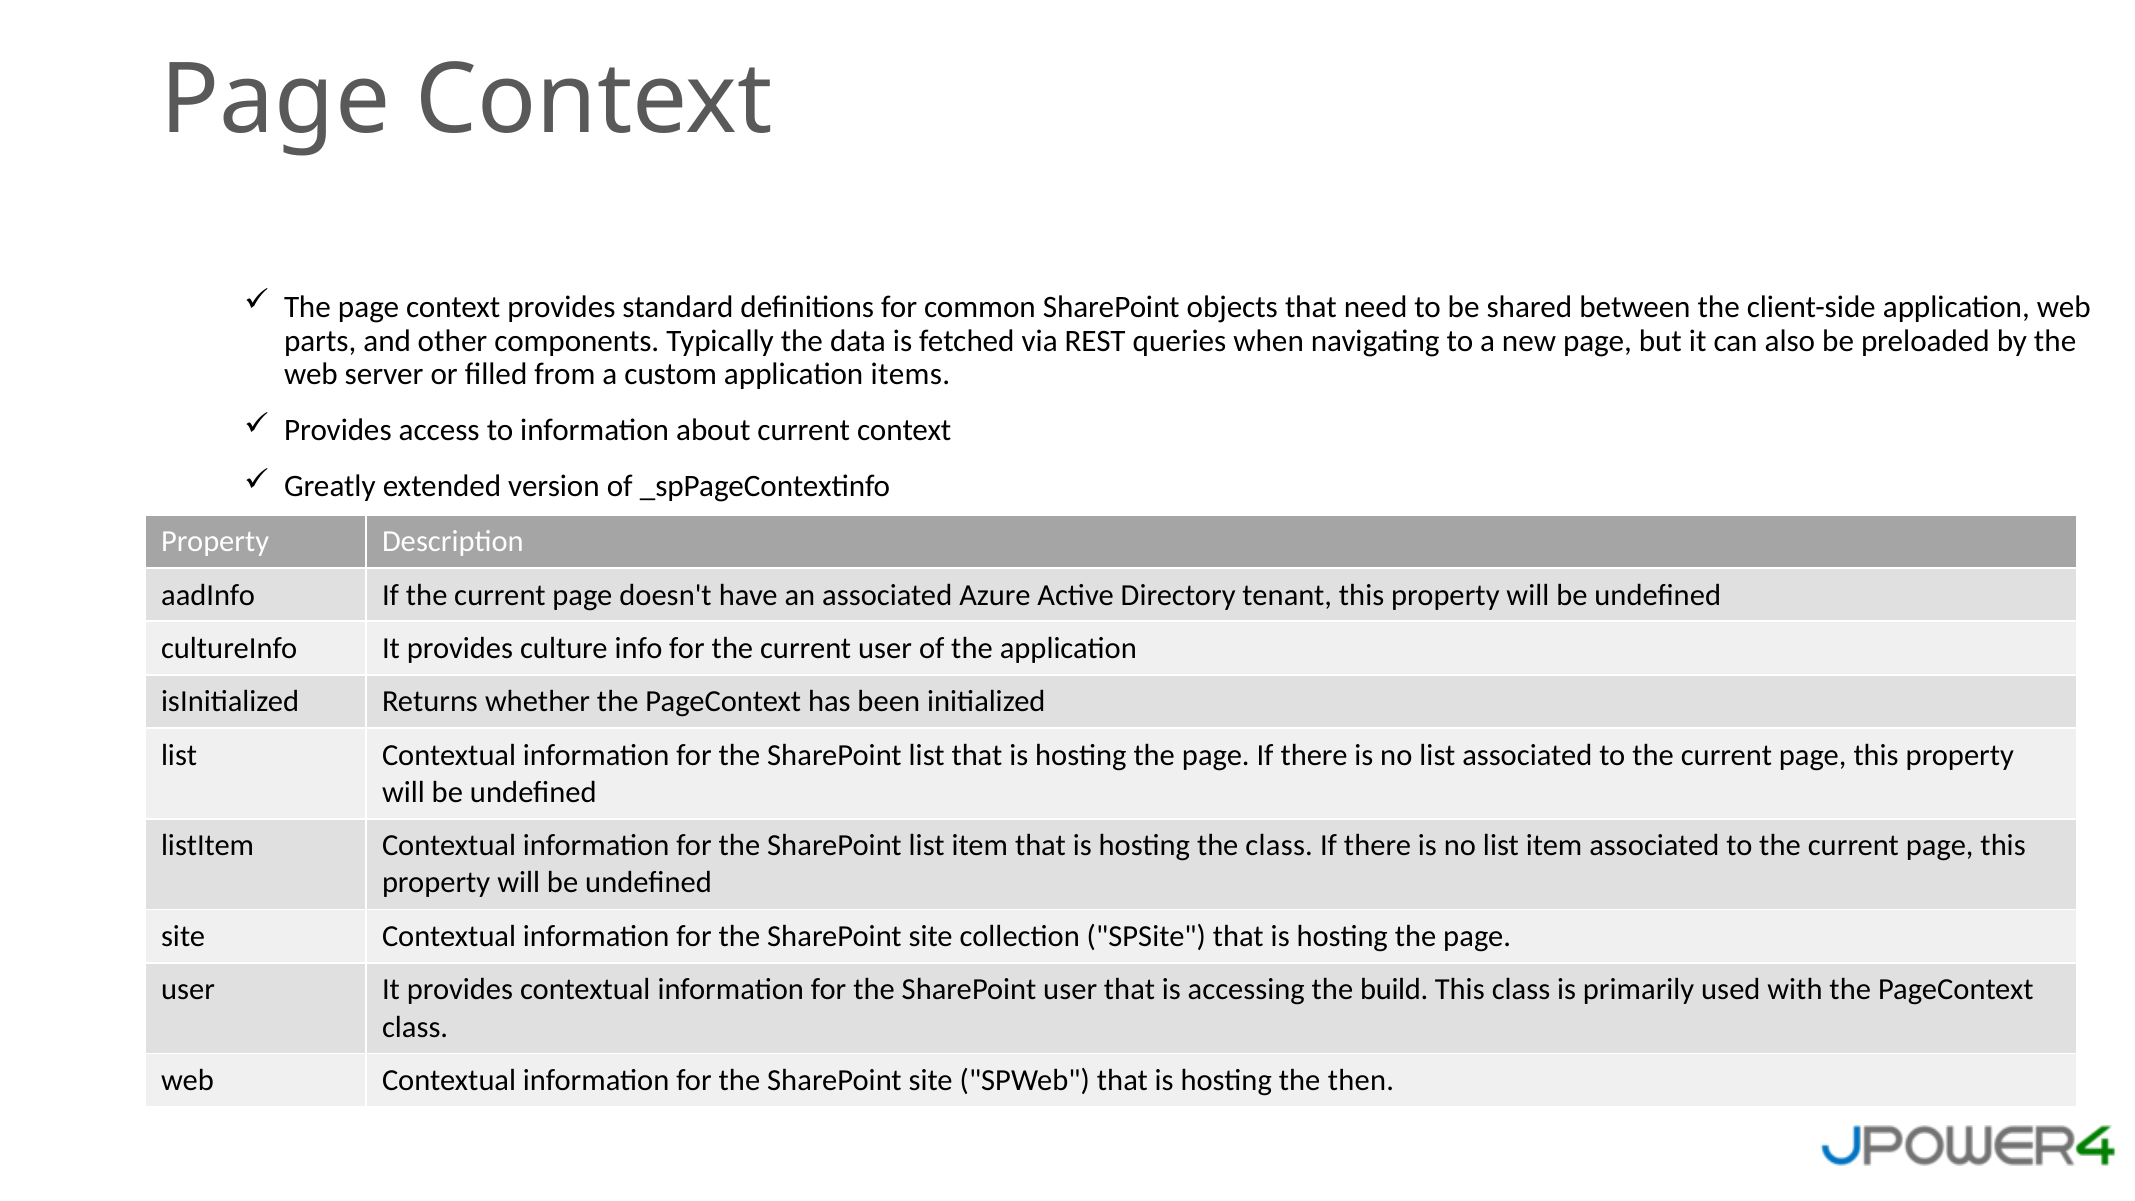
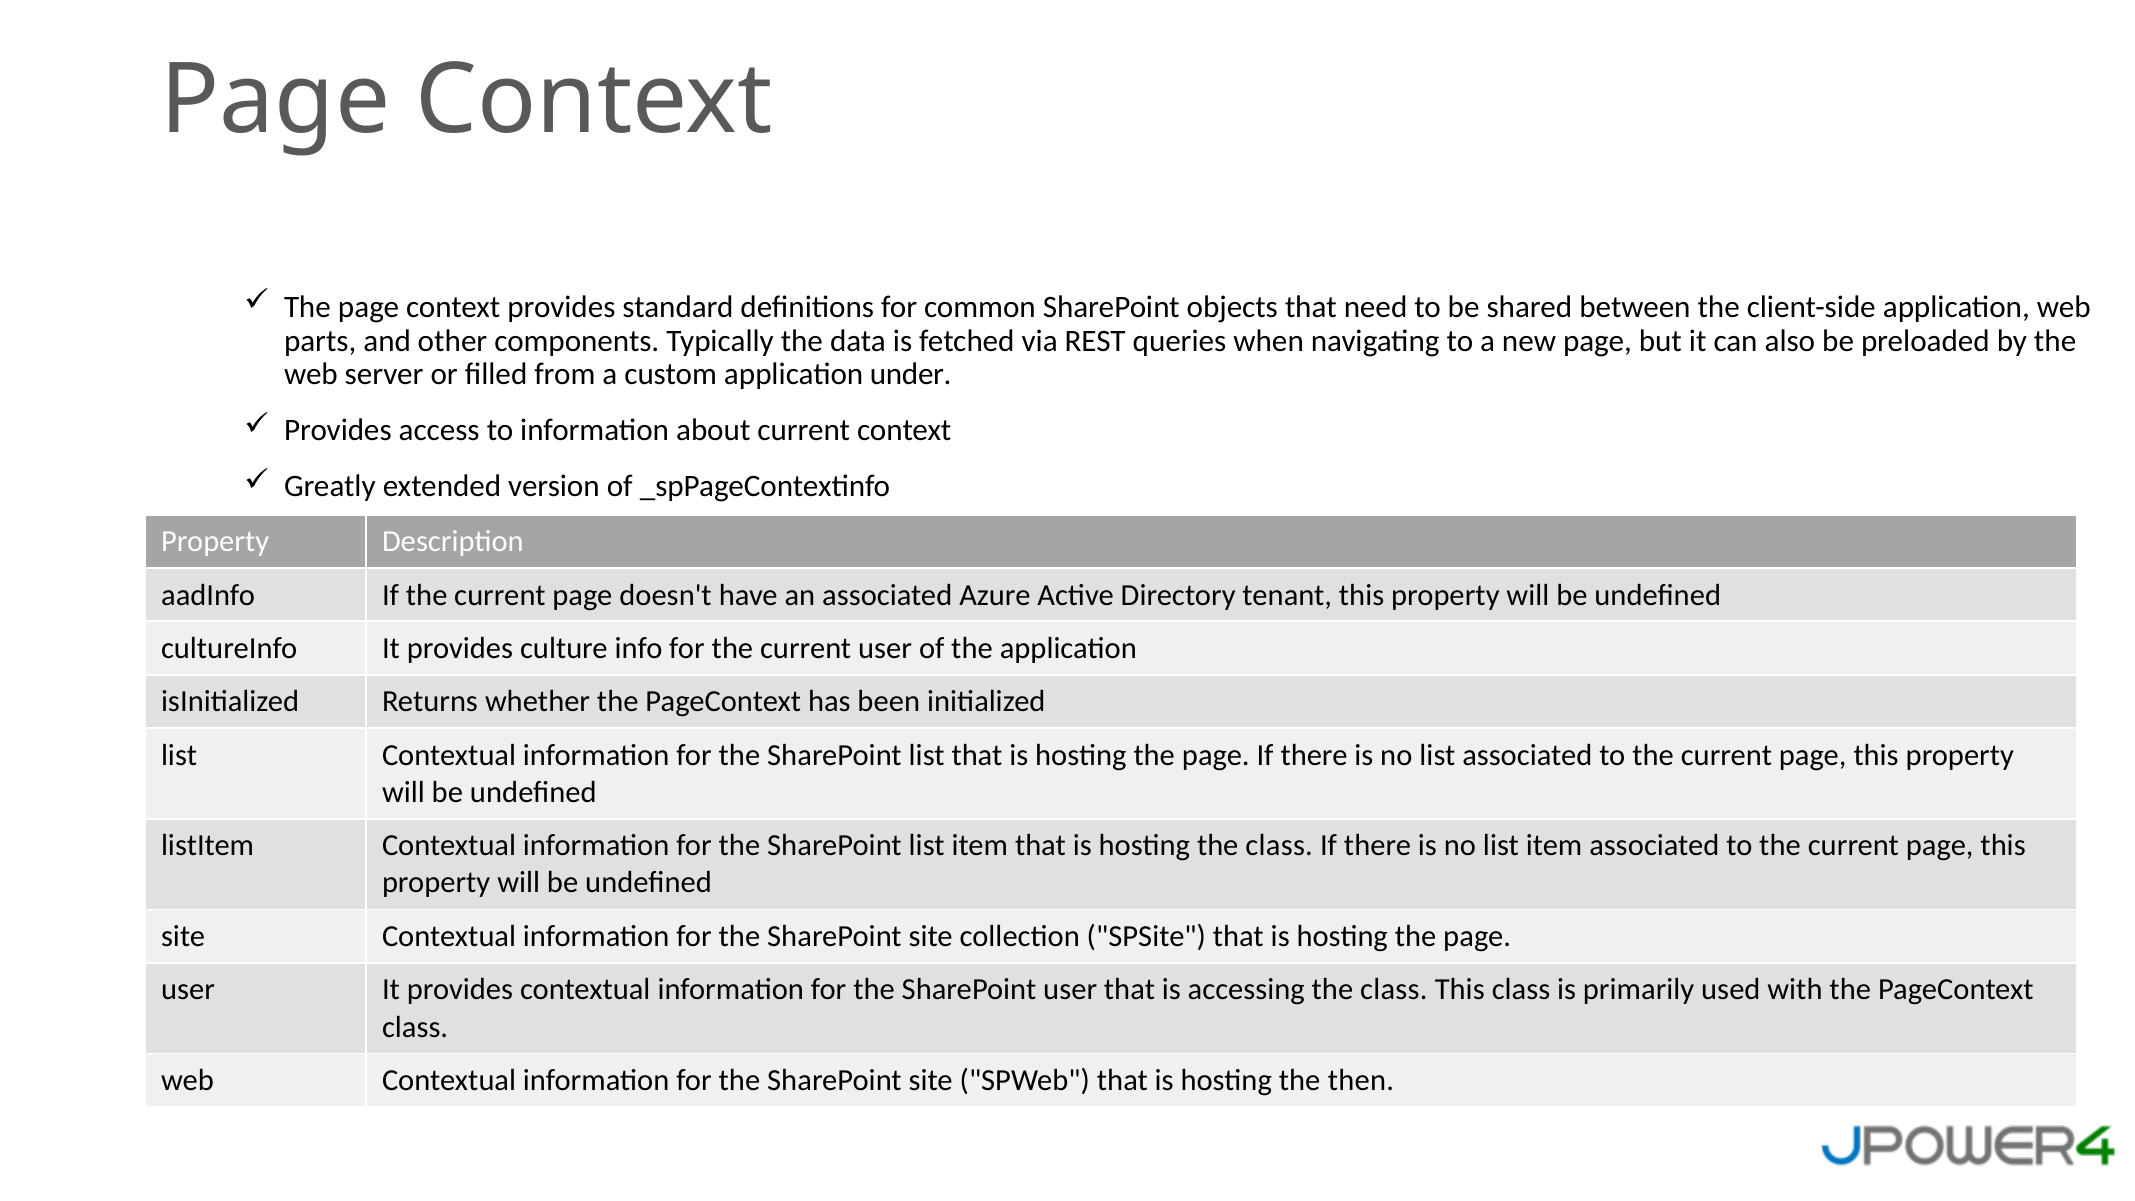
items: items -> under (911, 374)
accessing the build: build -> class (1394, 990)
